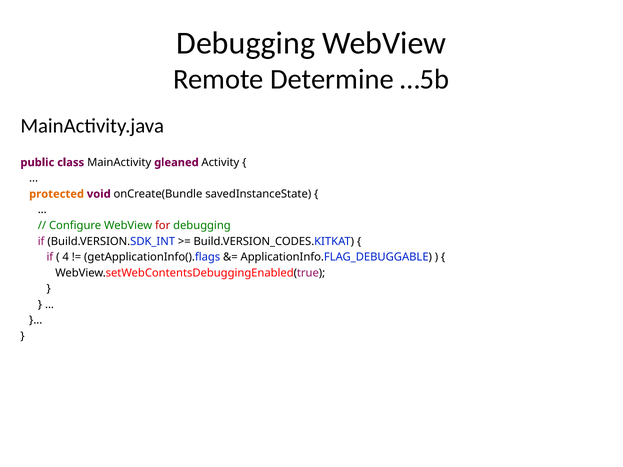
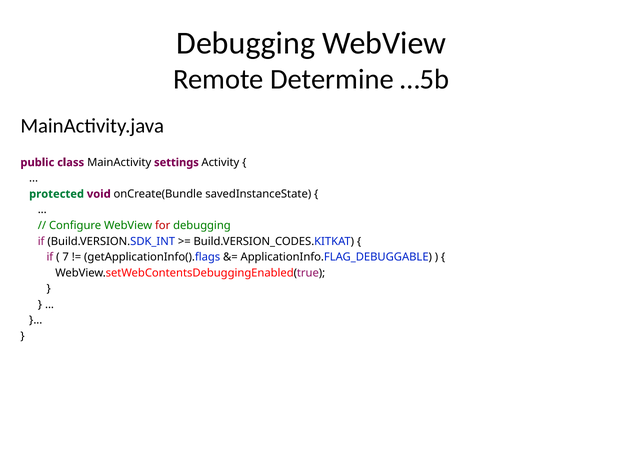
gleaned: gleaned -> settings (176, 163)
protected colour: orange -> green (57, 194)
4: 4 -> 7 (66, 257)
